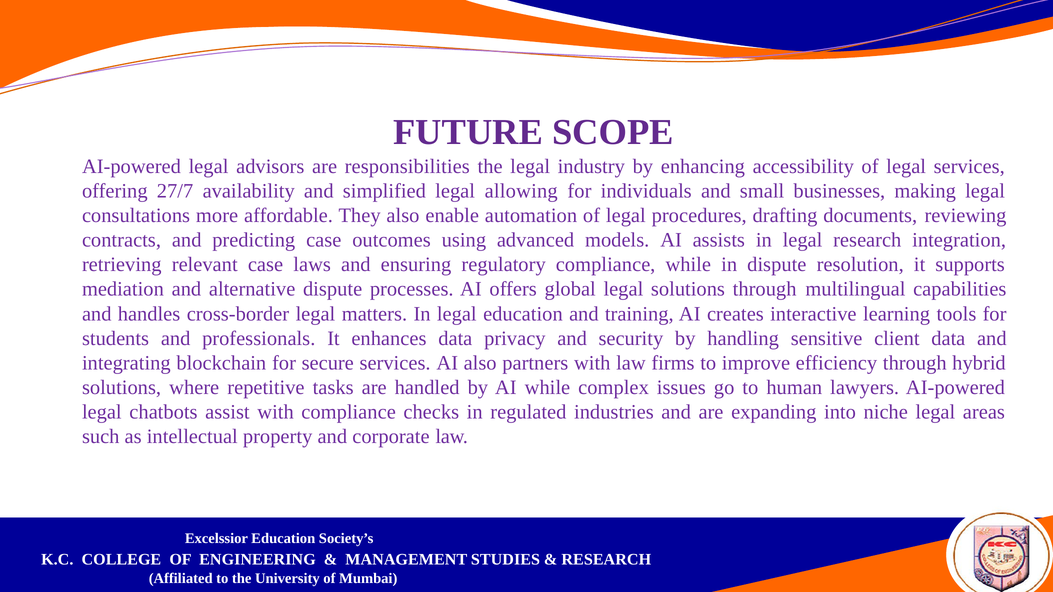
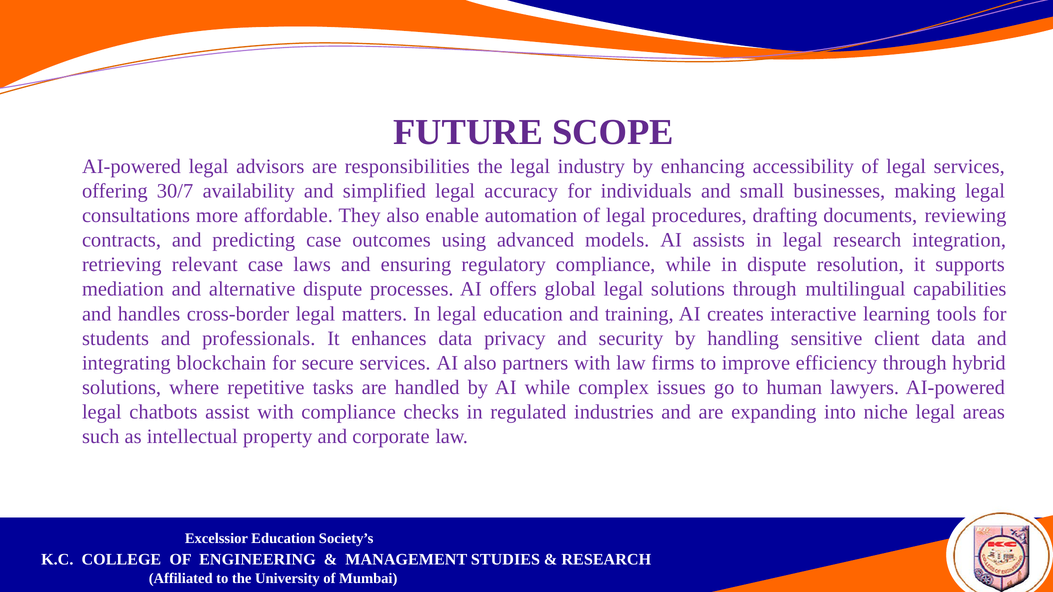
27/7: 27/7 -> 30/7 (175, 191)
allowing: allowing -> accuracy (521, 191)
